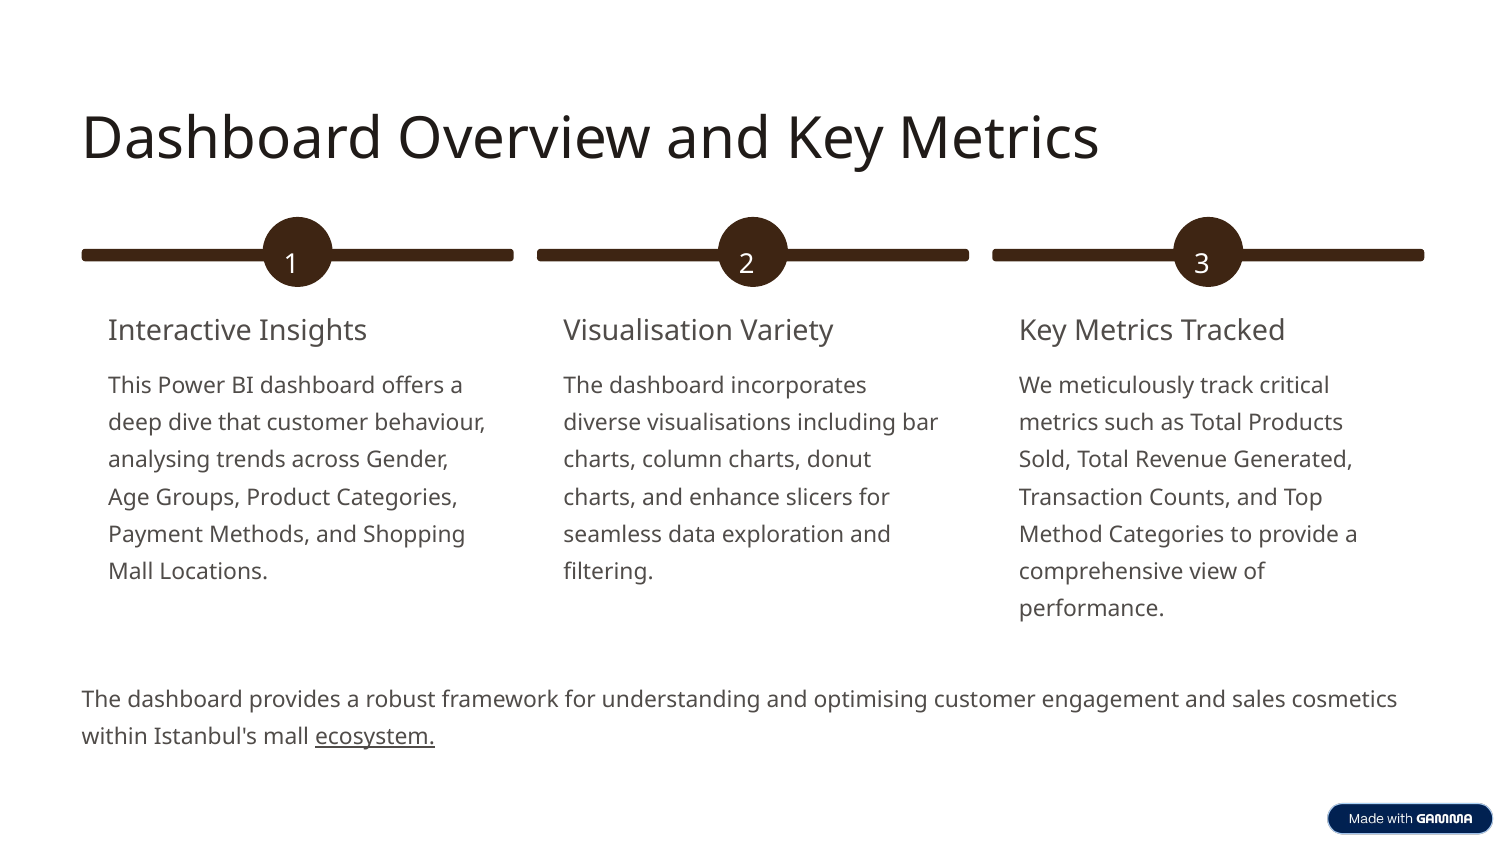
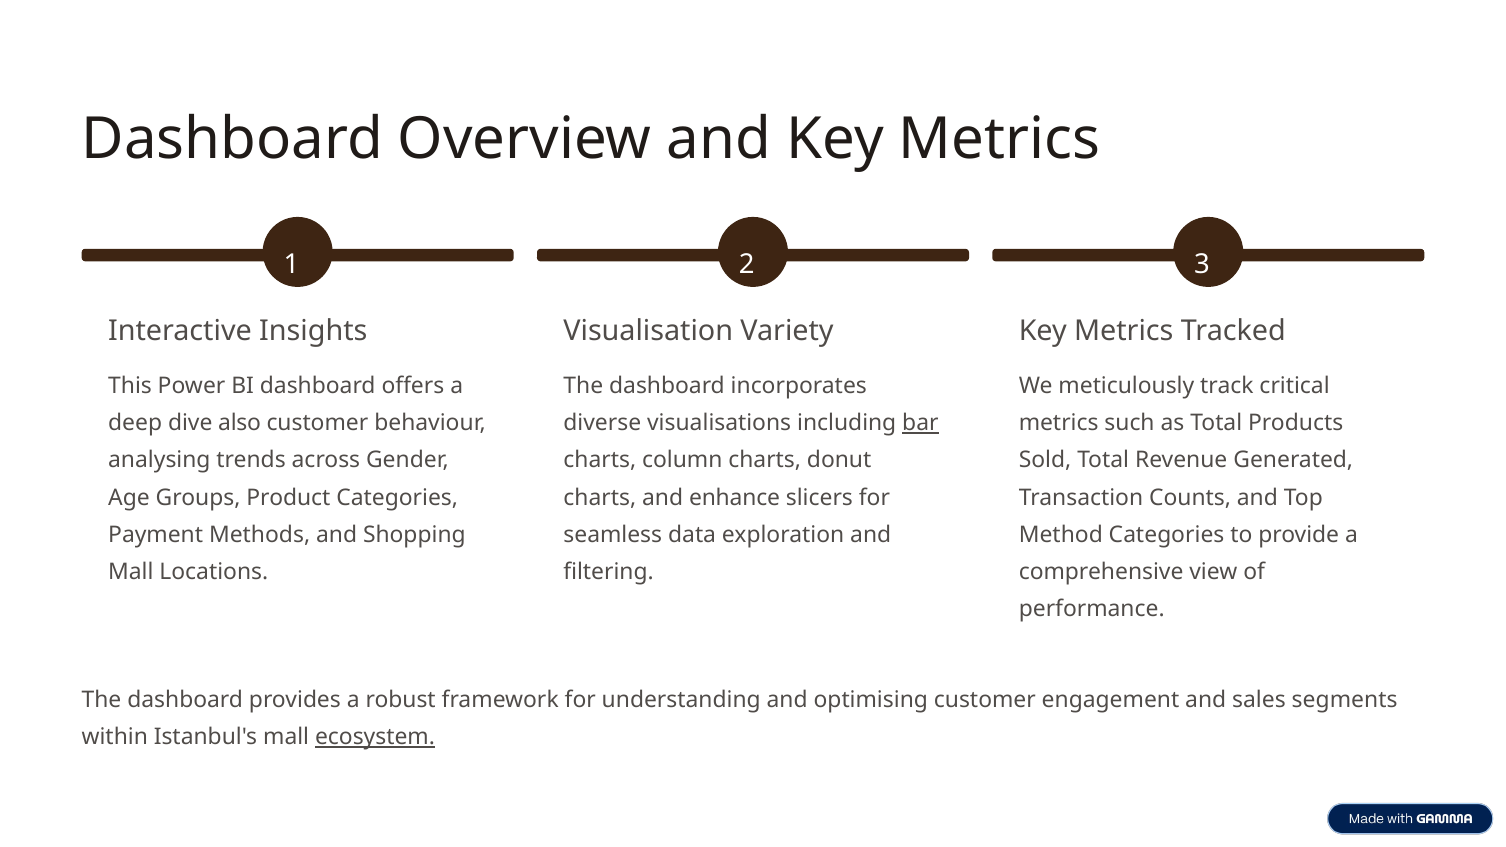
that: that -> also (240, 423)
bar underline: none -> present (920, 423)
cosmetics: cosmetics -> segments (1345, 700)
